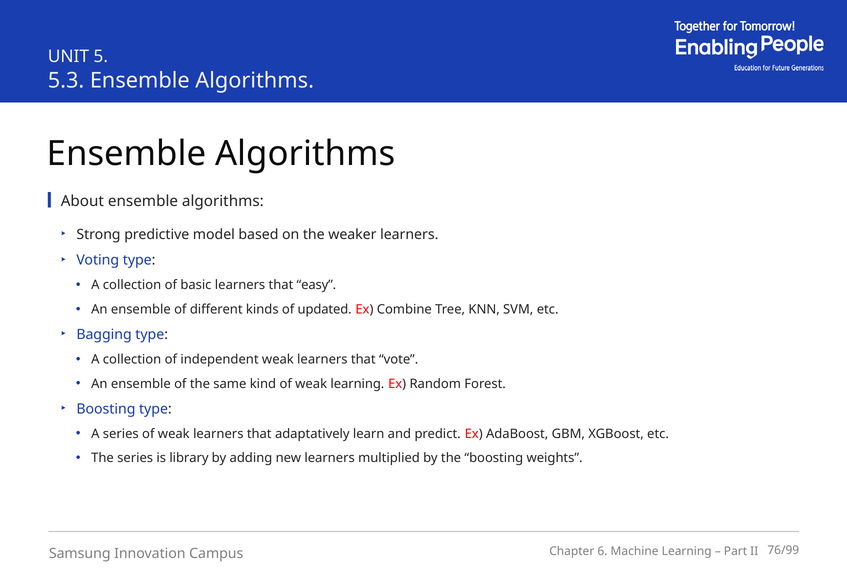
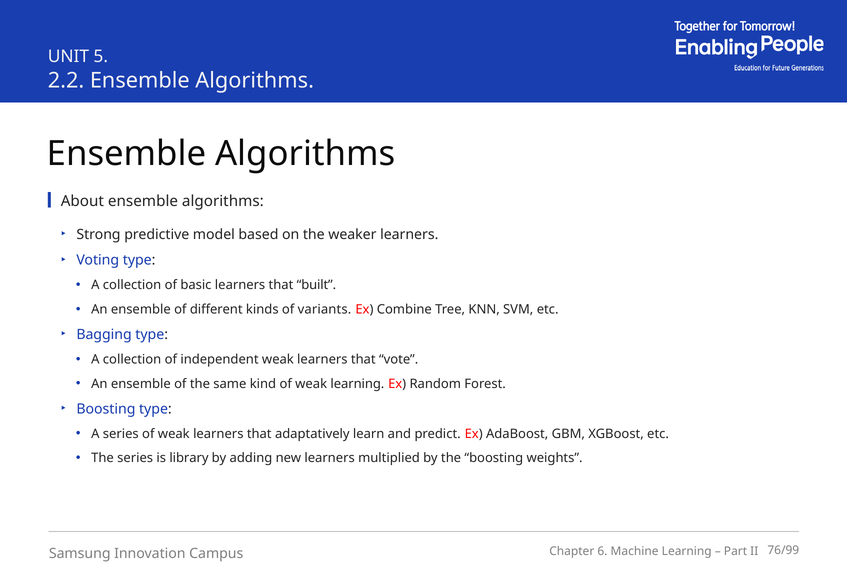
5.3: 5.3 -> 2.2 (66, 80)
easy: easy -> built (316, 285)
updated: updated -> variants (324, 309)
